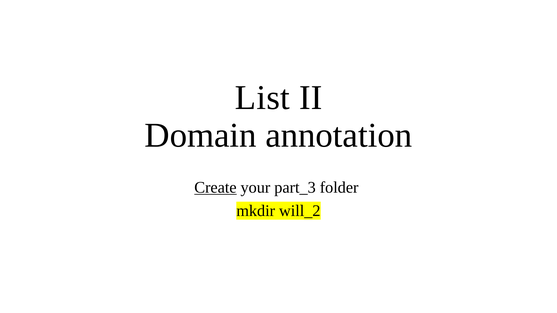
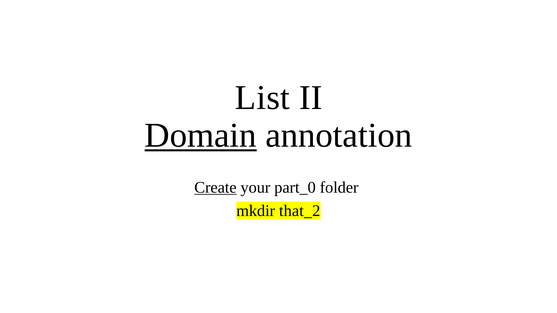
Domain underline: none -> present (201, 136)
part_3: part_3 -> part_0 (295, 188)
will_2: will_2 -> that_2 (300, 211)
